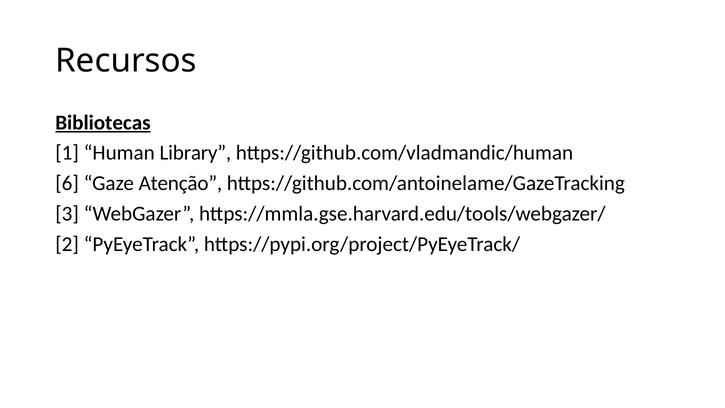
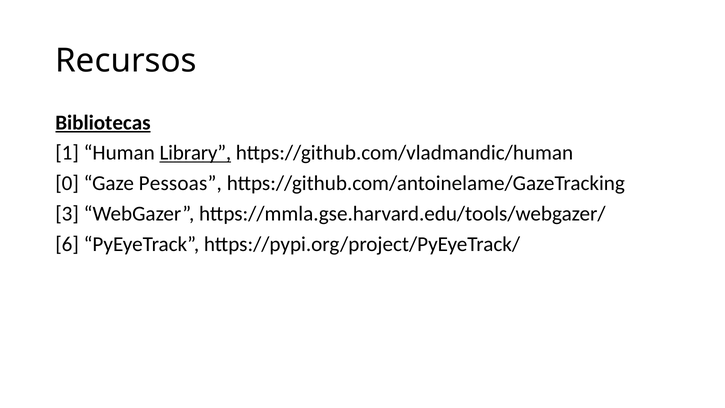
Library underline: none -> present (195, 153)
6: 6 -> 0 (67, 183)
Atenção: Atenção -> Pessoas (180, 183)
2: 2 -> 6 (67, 244)
